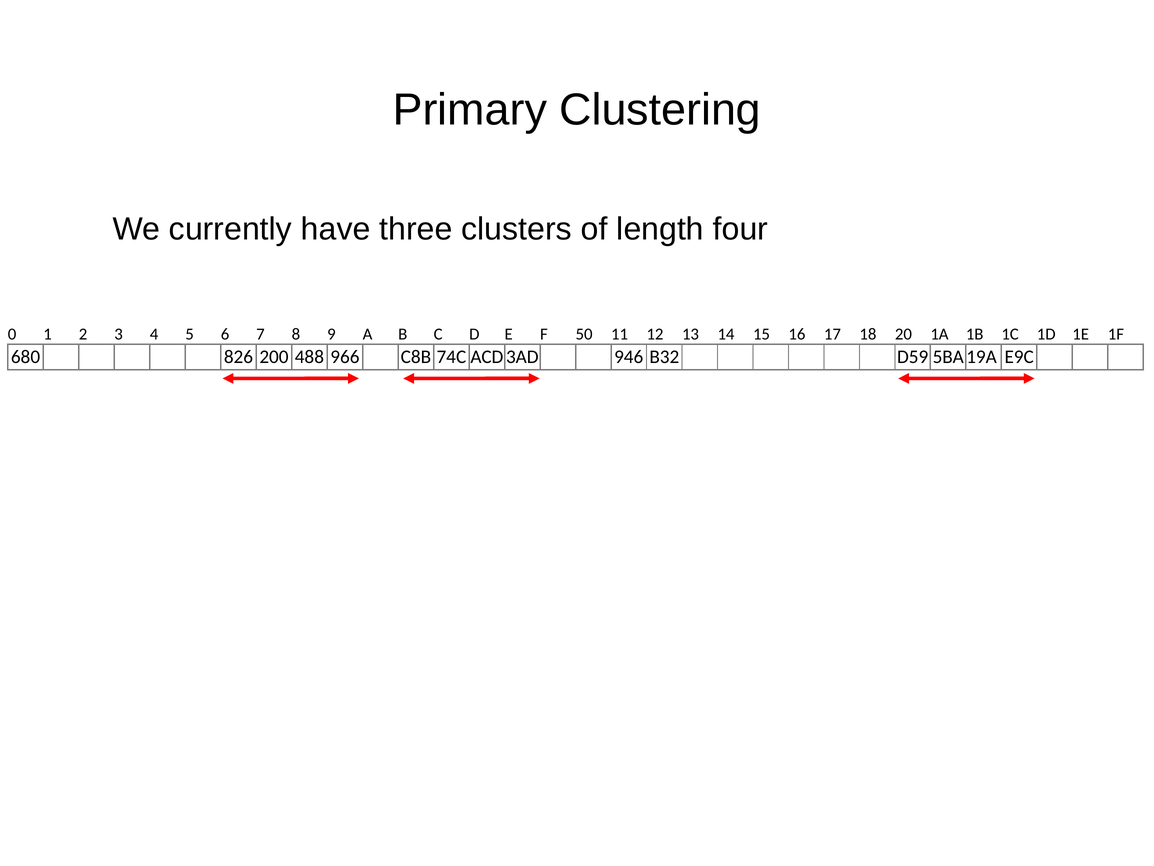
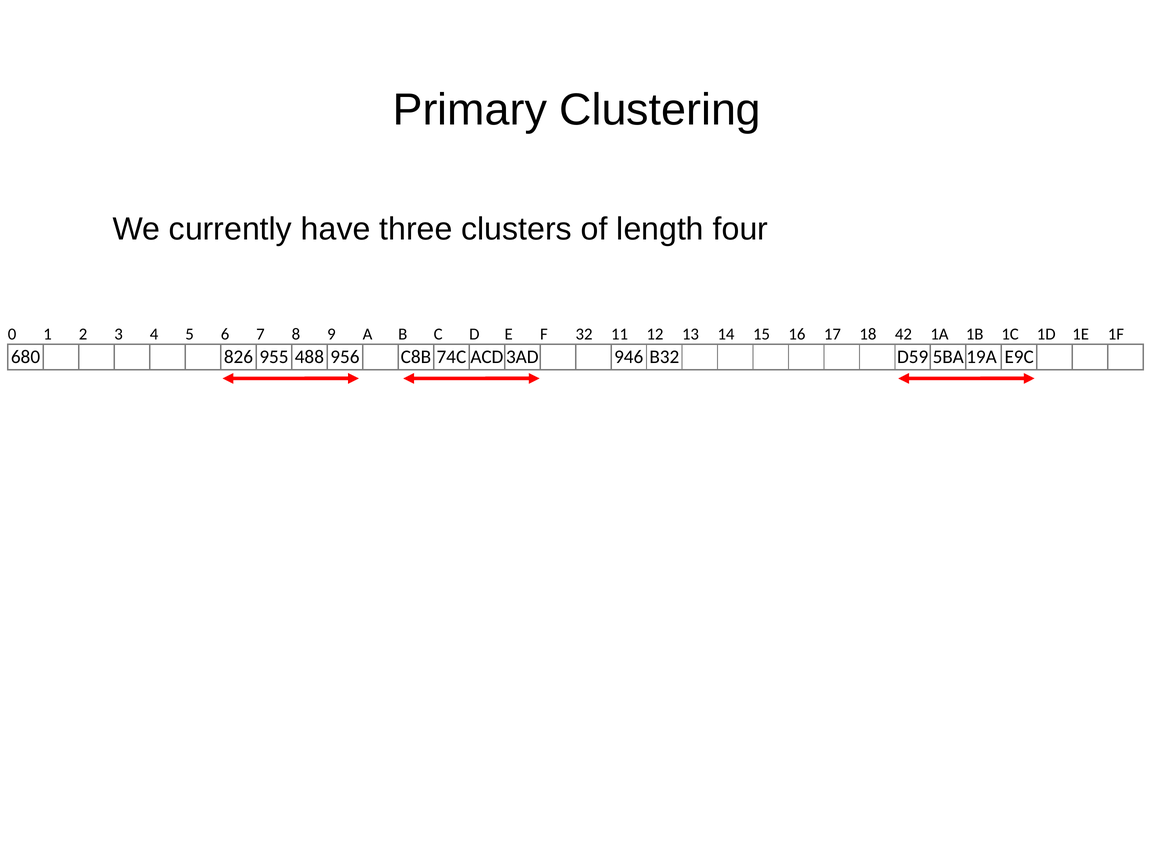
50: 50 -> 32 (584, 334)
20: 20 -> 42 (903, 334)
200: 200 -> 955 (274, 357)
966: 966 -> 956 (345, 357)
